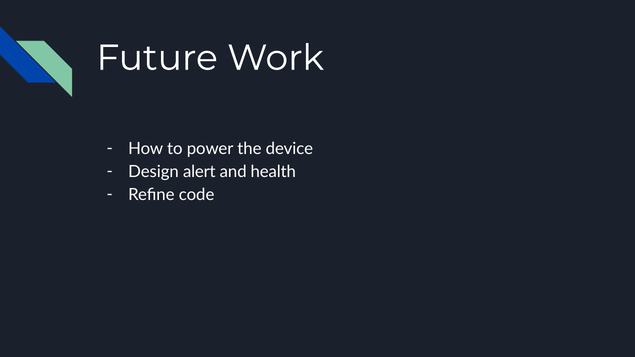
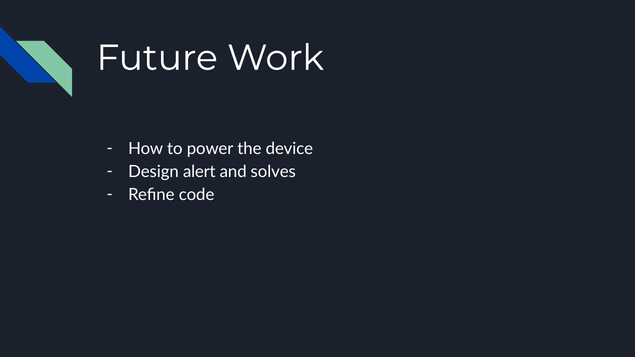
health: health -> solves (273, 172)
